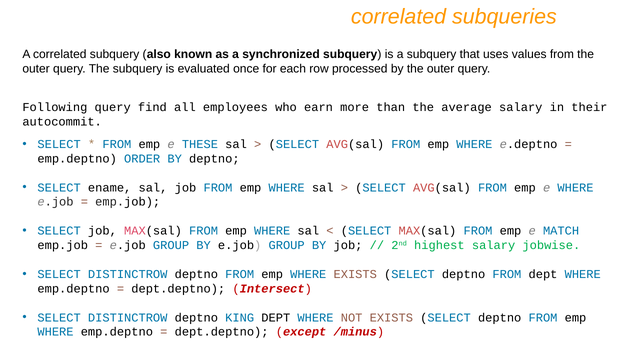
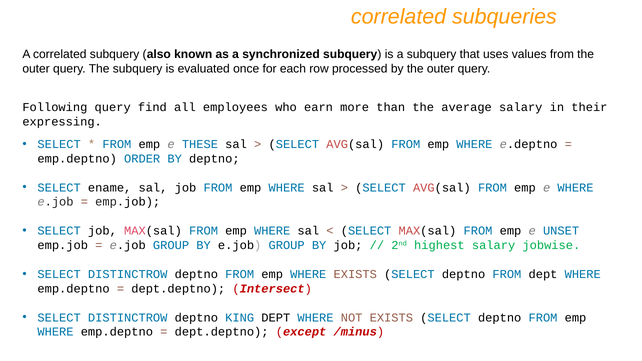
autocommit: autocommit -> expressing (62, 122)
MATCH: MATCH -> UNSET (561, 231)
